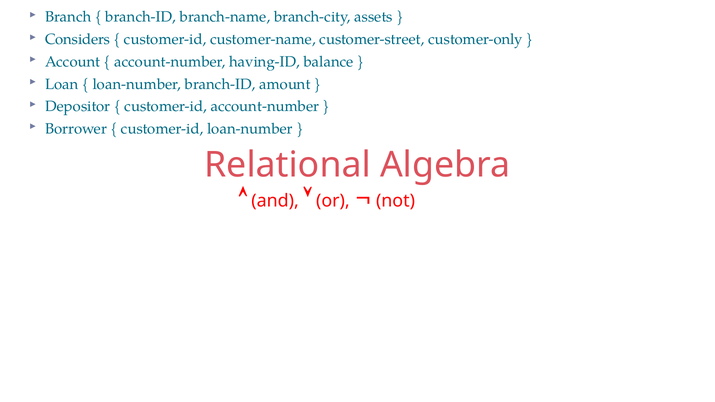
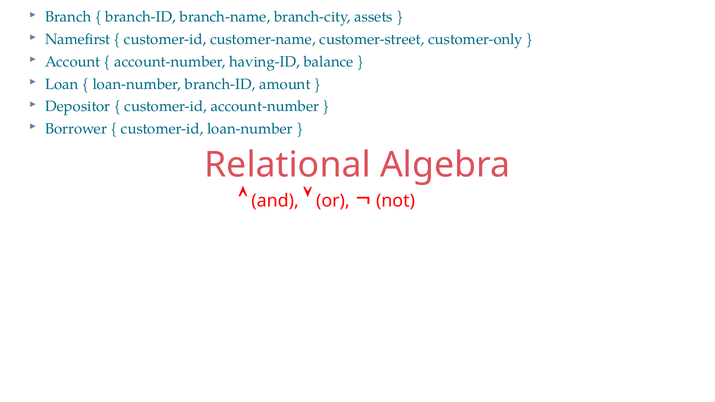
Considers: Considers -> Namefirst (78, 39)
